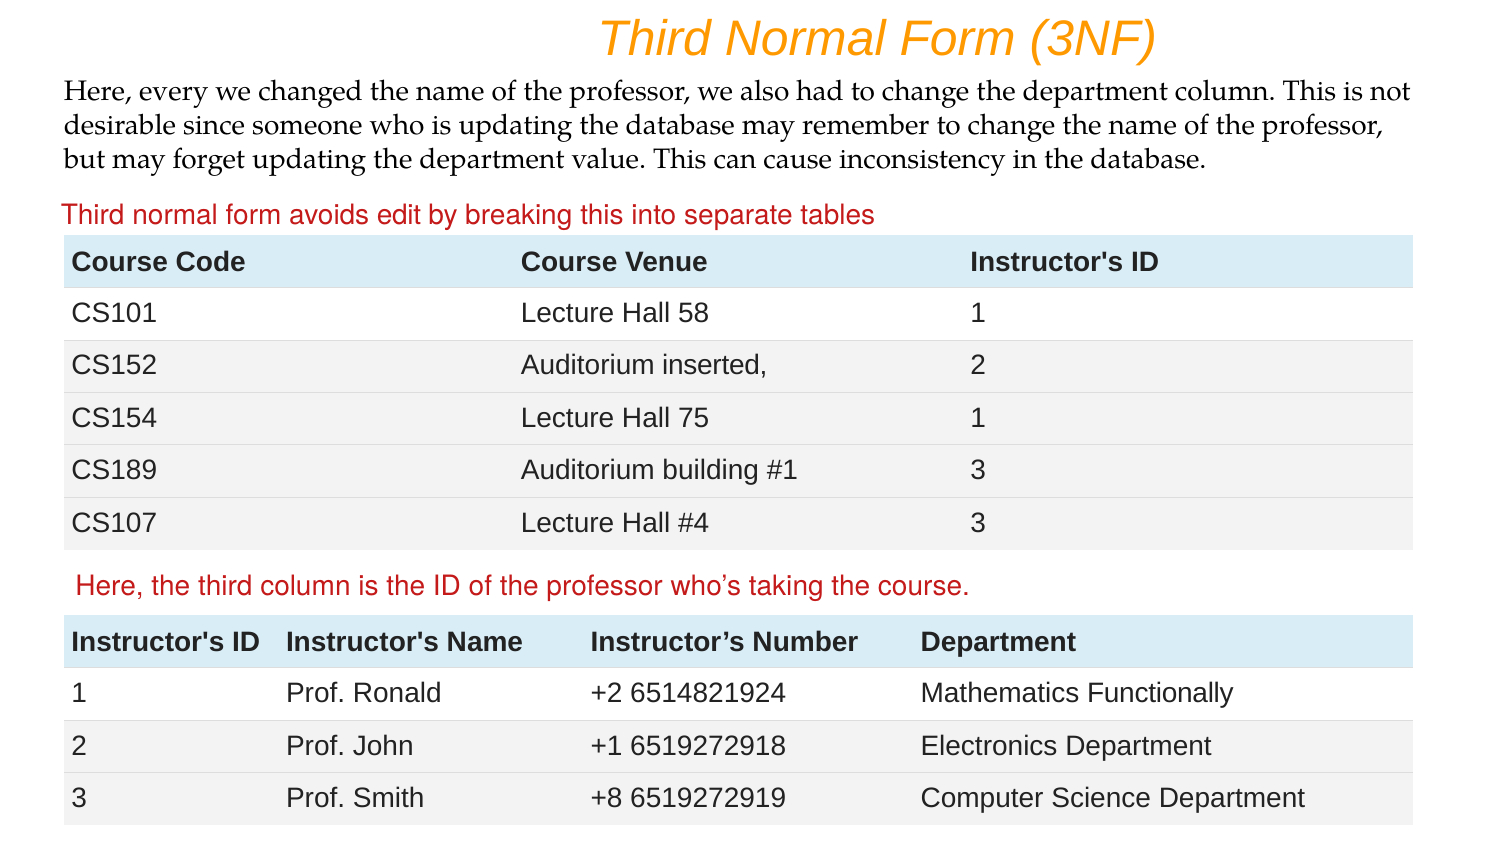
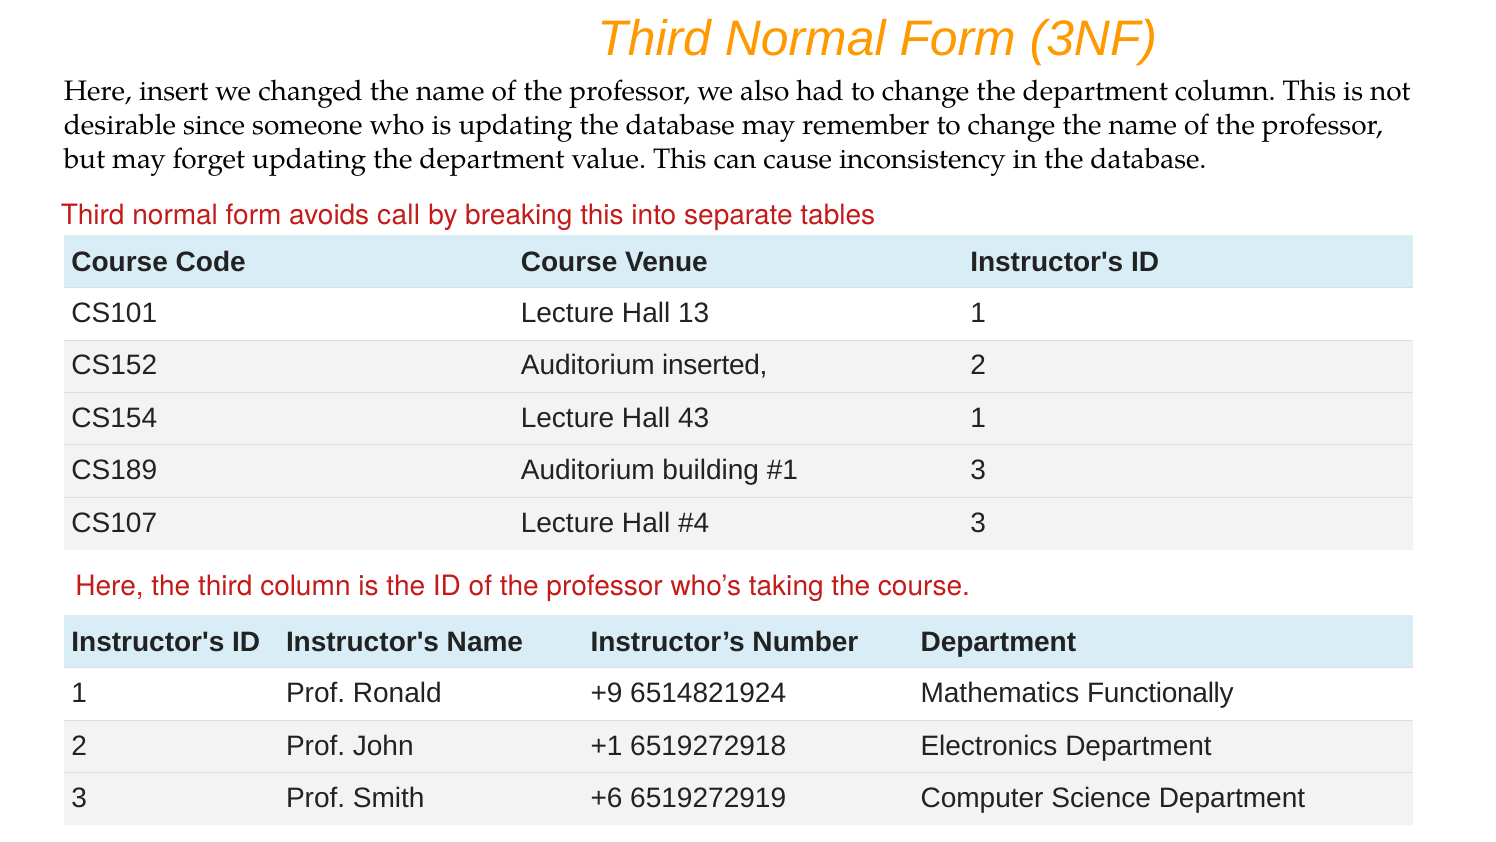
every: every -> insert (174, 92)
edit: edit -> call (399, 215)
58: 58 -> 13 (694, 313)
75: 75 -> 43 (694, 418)
+2: +2 -> +9 (607, 693)
+8: +8 -> +6 (607, 798)
